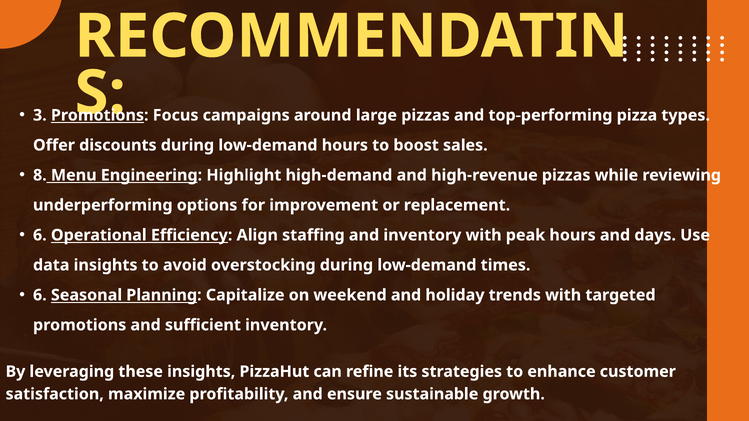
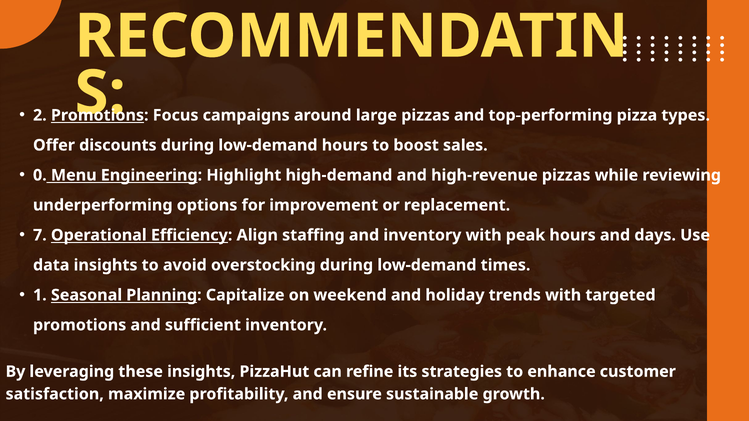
3: 3 -> 2 (40, 115)
8: 8 -> 0 (40, 175)
6: 6 -> 7 (40, 235)
6: 6 -> 1 (40, 295)
